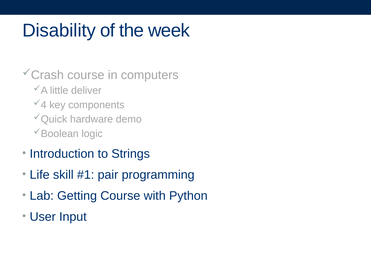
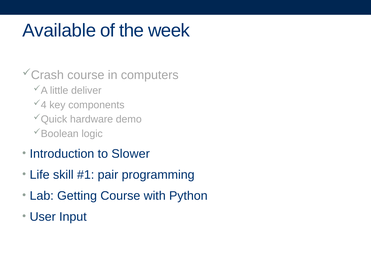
Disability: Disability -> Available (59, 31)
Strings: Strings -> Slower (131, 154)
